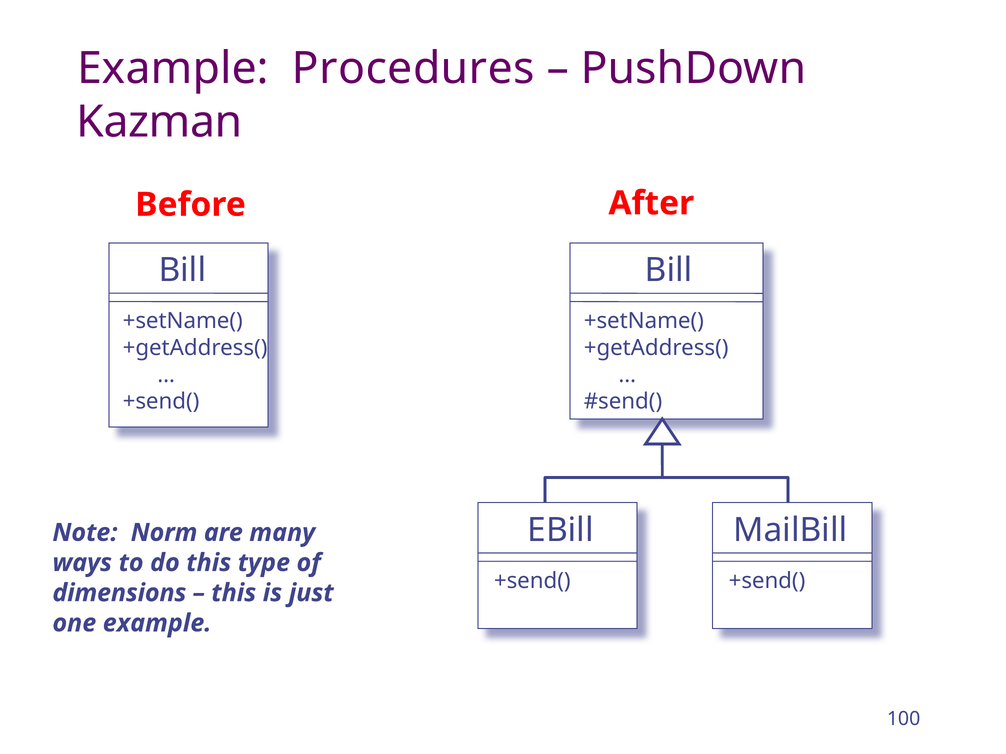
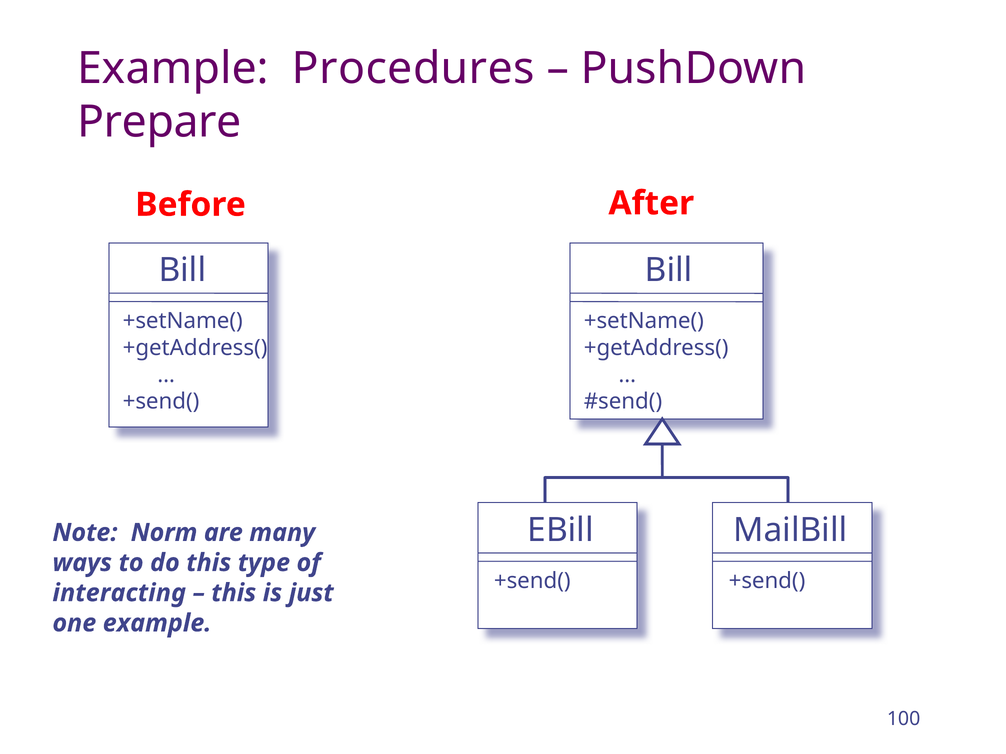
Kazman: Kazman -> Prepare (159, 122)
dimensions: dimensions -> interacting (119, 593)
